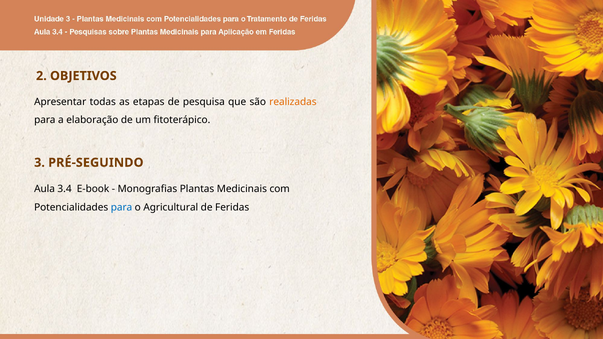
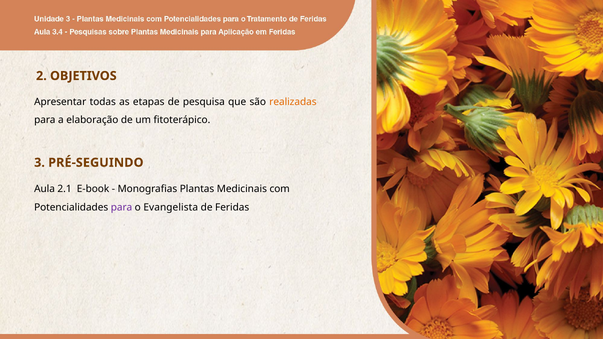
3.4: 3.4 -> 2.1 (65, 189)
para colour: blue -> purple (122, 207)
Agricultural: Agricultural -> Evangelista (171, 207)
